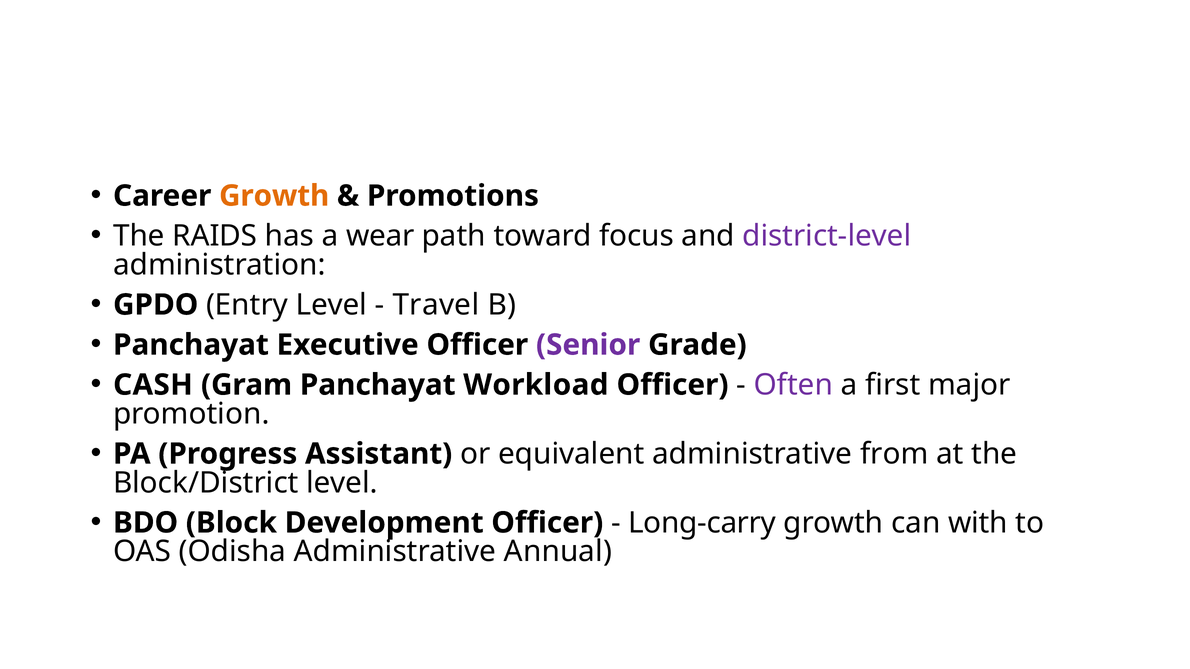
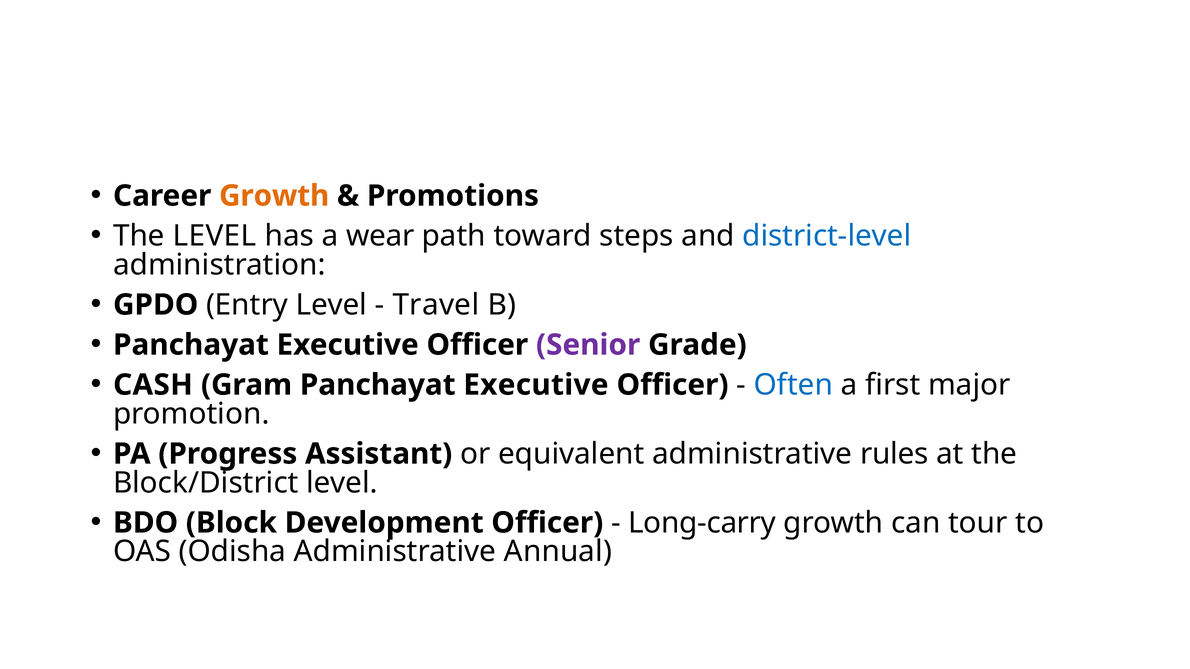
The RAIDS: RAIDS -> LEVEL (215, 236)
focus: focus -> steps (637, 236)
district-level colour: purple -> blue (827, 236)
Gram Panchayat Workload: Workload -> Executive (536, 385)
Often colour: purple -> blue (793, 385)
from: from -> rules (894, 454)
with: with -> tour (978, 523)
